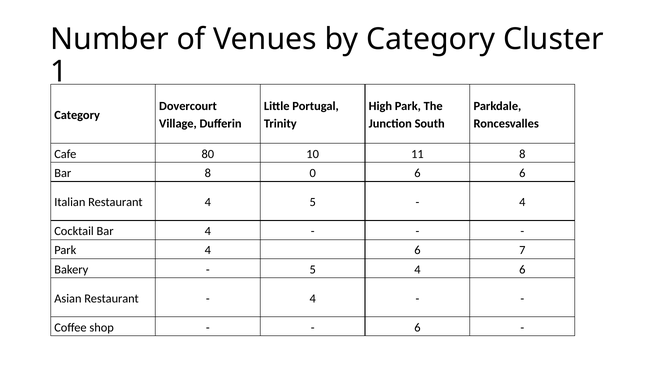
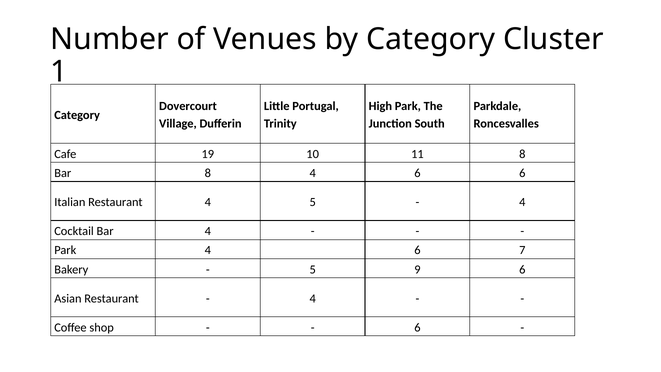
80: 80 -> 19 (208, 154)
8 0: 0 -> 4 (313, 173)
5 4: 4 -> 9 (417, 269)
